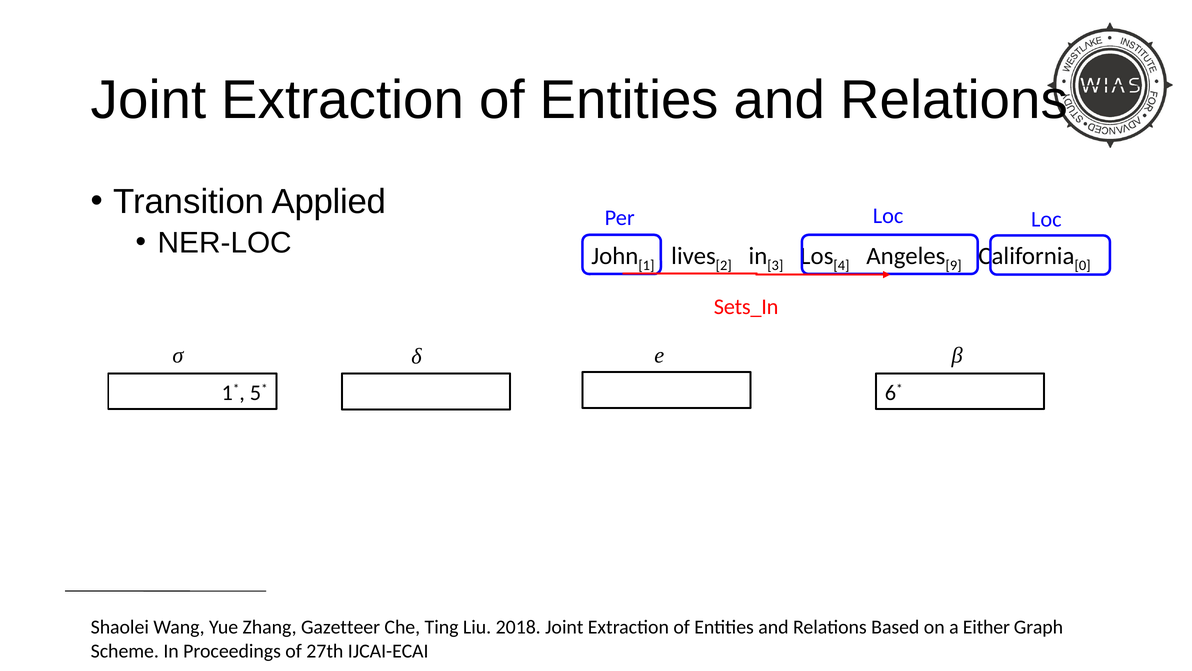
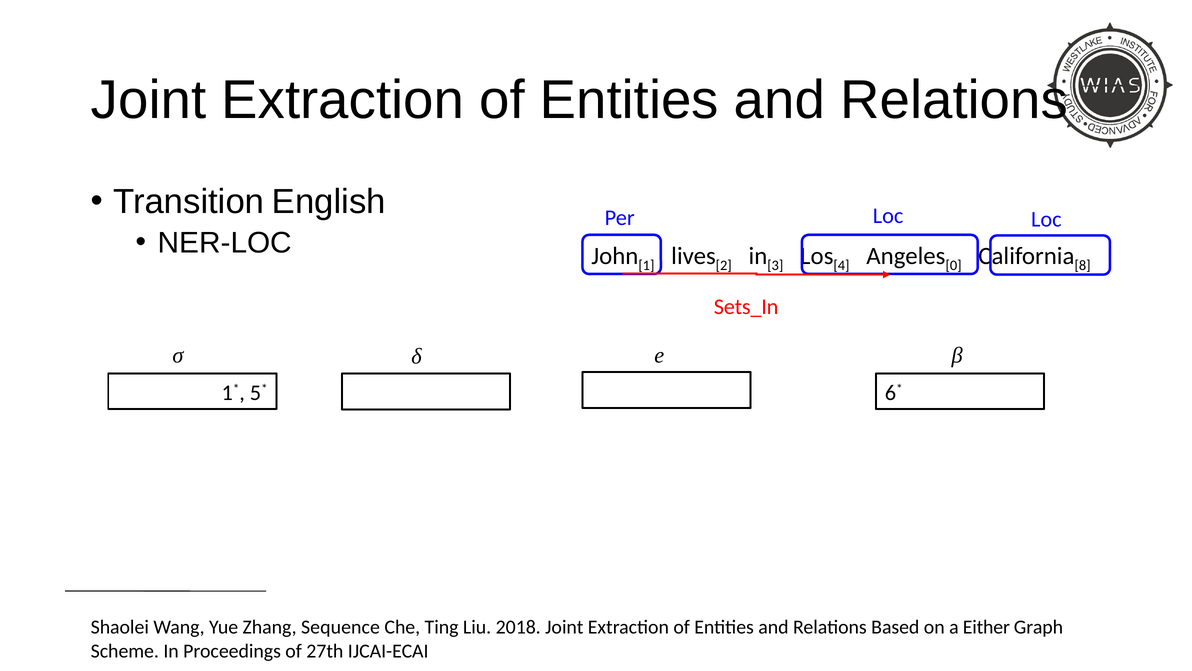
Applied: Applied -> English (329, 202)
9: 9 -> 0 (954, 265)
0: 0 -> 8 (1083, 265)
Gazetteer: Gazetteer -> Sequence (340, 627)
